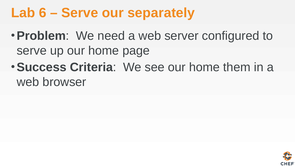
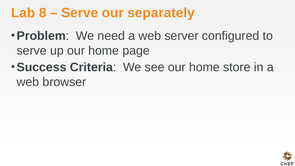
6: 6 -> 8 (43, 13)
them: them -> store (237, 67)
